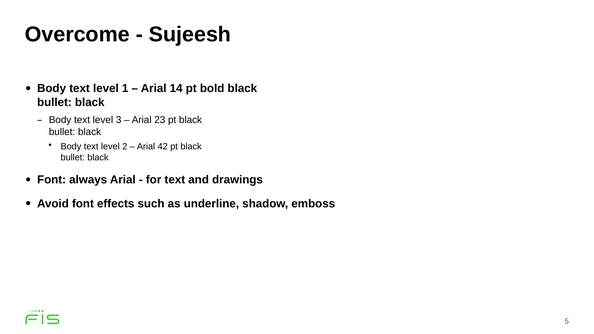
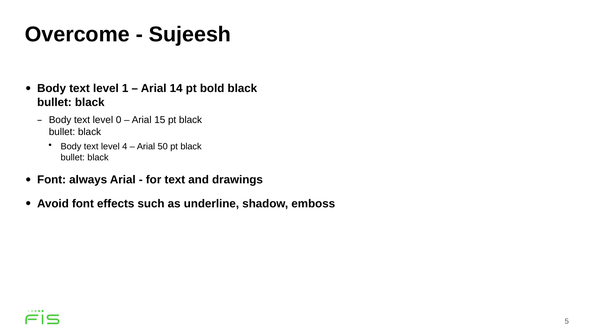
3: 3 -> 0 (119, 120)
23: 23 -> 15 (160, 120)
2: 2 -> 4 (125, 147)
42: 42 -> 50 (163, 147)
